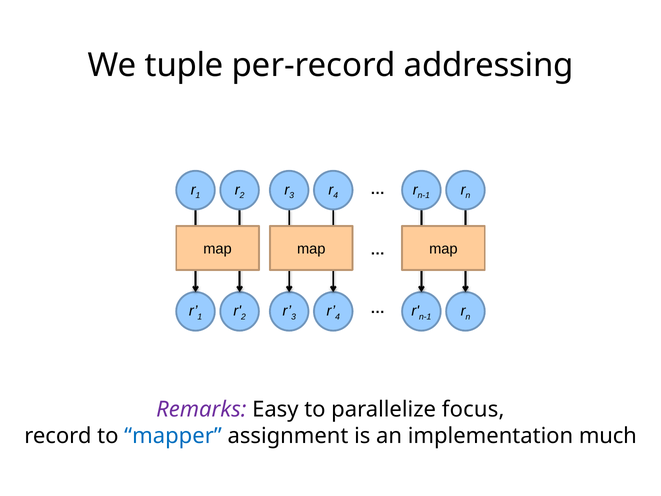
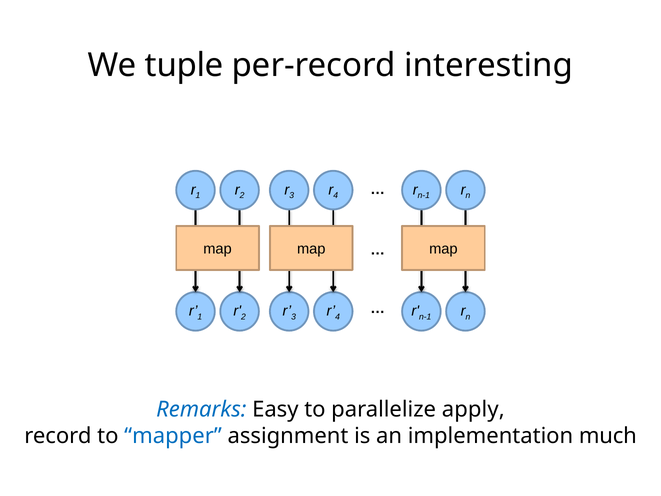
addressing: addressing -> interesting (489, 65)
Remarks colour: purple -> blue (201, 409)
focus: focus -> apply (473, 409)
